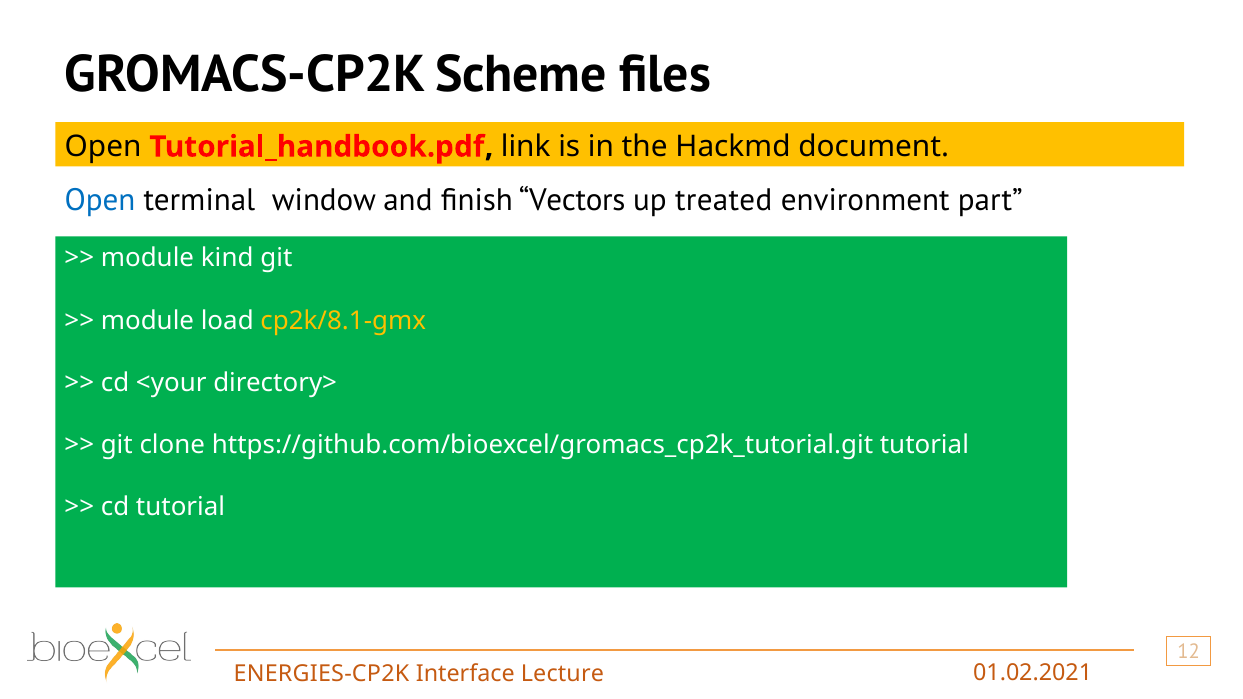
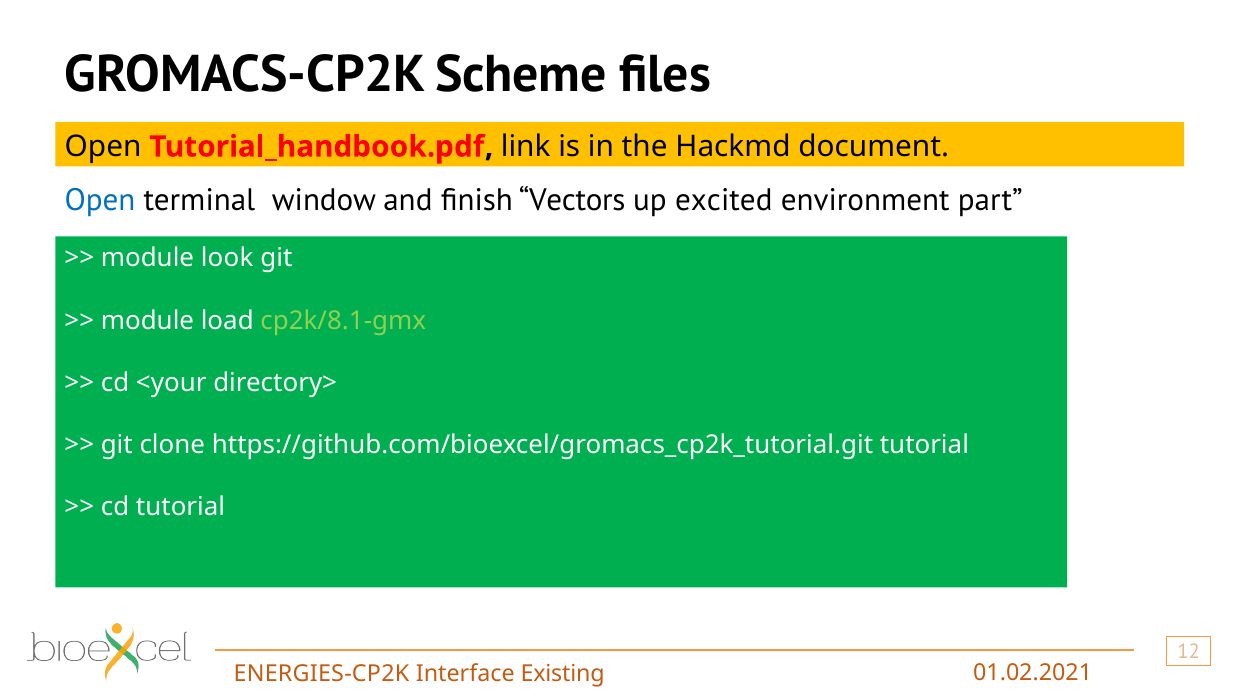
treated: treated -> excited (724, 200)
kind: kind -> look (227, 258)
cp2k/8.1-gmx colour: yellow -> light green (343, 321)
Lecture: Lecture -> Existing (563, 674)
